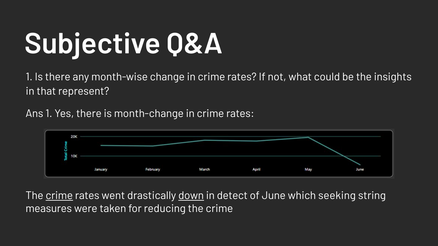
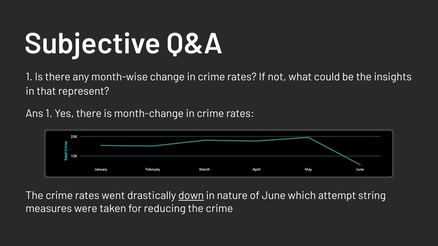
crime underline: present -> none (59, 196)
detect: detect -> nature (232, 196)
seeking: seeking -> attempt (337, 196)
